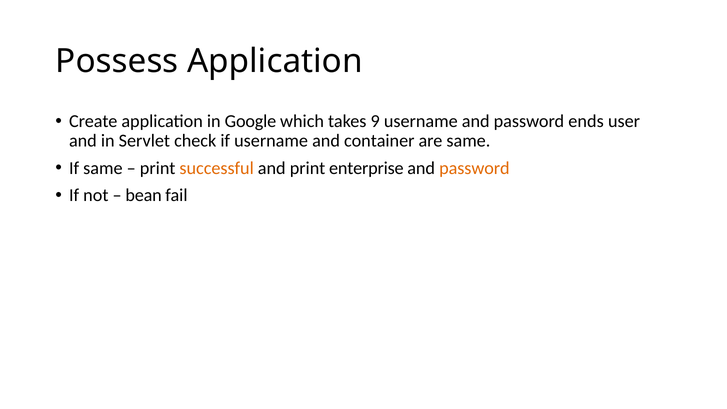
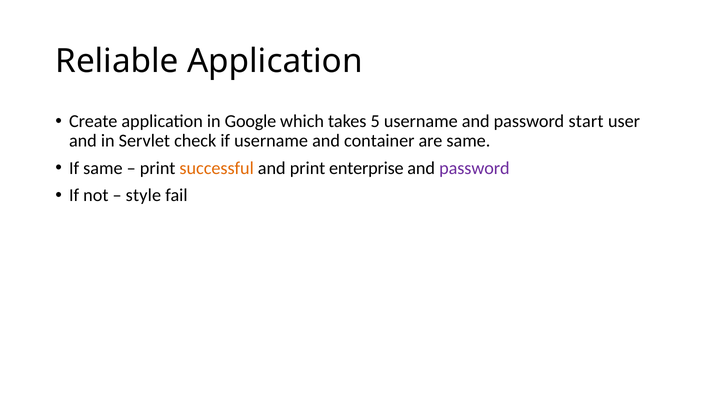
Possess: Possess -> Reliable (117, 61)
9: 9 -> 5 (375, 121)
ends: ends -> start (586, 121)
password colour: orange -> purple (474, 168)
bean: bean -> style (143, 195)
